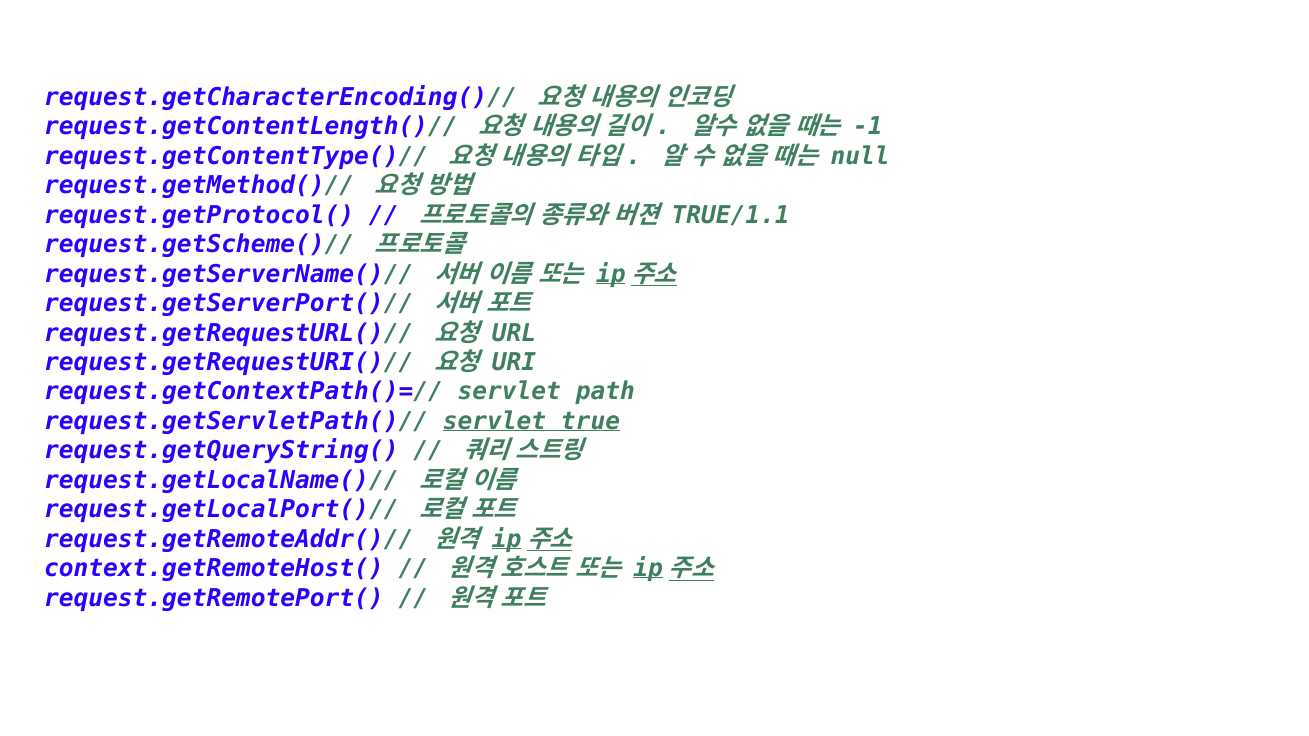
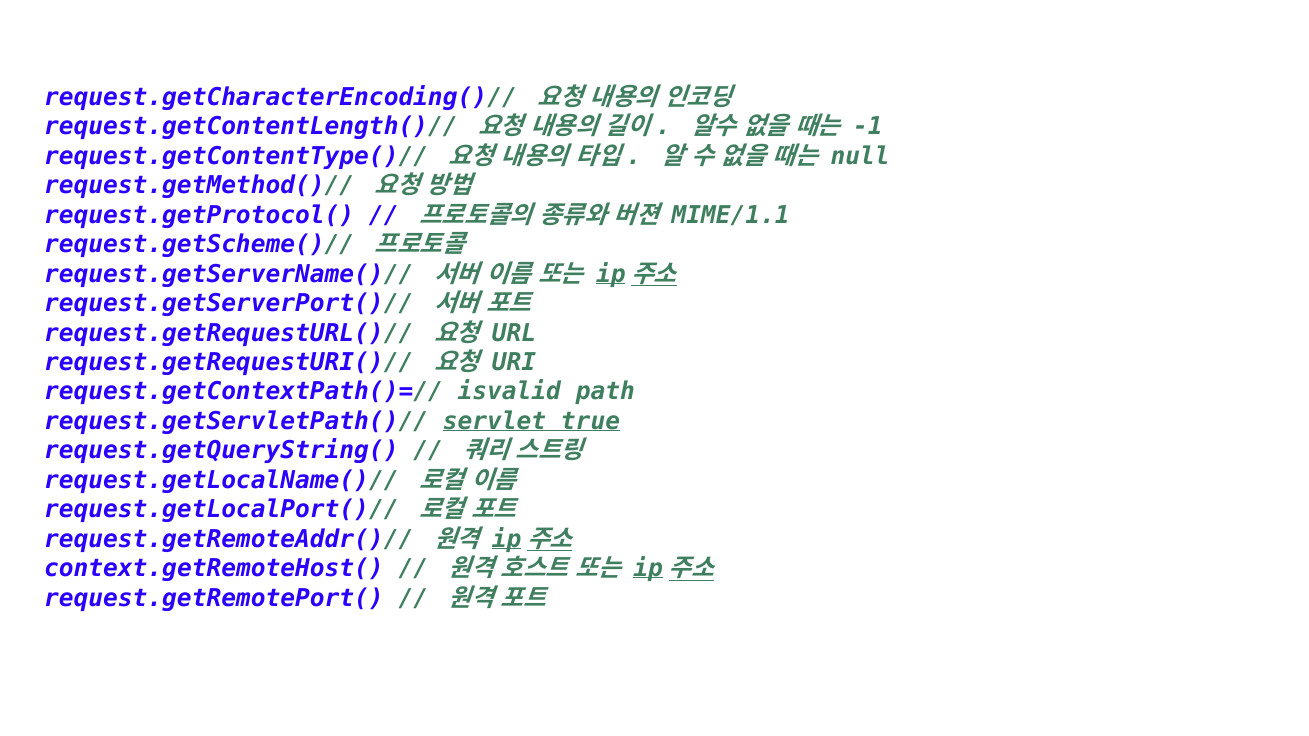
TRUE/1.1: TRUE/1.1 -> MIME/1.1 (731, 215)
request.getContextPath()=// servlet: servlet -> isvalid (509, 392)
